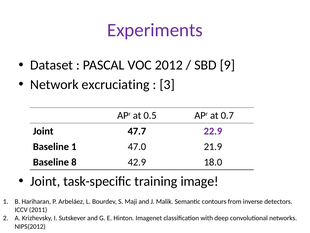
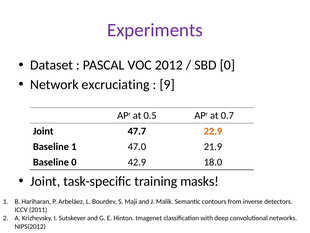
SBD 9: 9 -> 0 (227, 65)
3: 3 -> 9 (167, 84)
22.9 colour: purple -> orange (213, 131)
Baseline 8: 8 -> 0 (74, 162)
image: image -> masks (200, 181)
